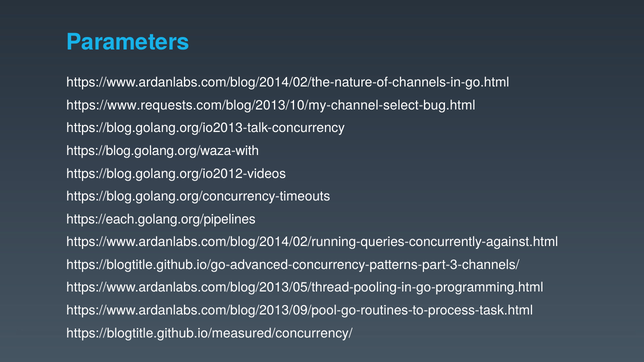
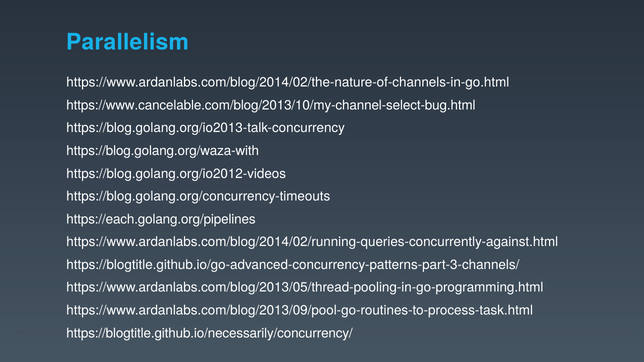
Parameters: Parameters -> Parallelism (128, 42)
https://www.requests.com/blog/2013/10/my-channel-select-bug.html: https://www.requests.com/blog/2013/10/my-channel-select-bug.html -> https://www.cancelable.com/blog/2013/10/my-channel-select-bug.html (271, 105)
https://blogtitle.github.io/measured/concurrency/: https://blogtitle.github.io/measured/concurrency/ -> https://blogtitle.github.io/necessarily/concurrency/ (210, 333)
